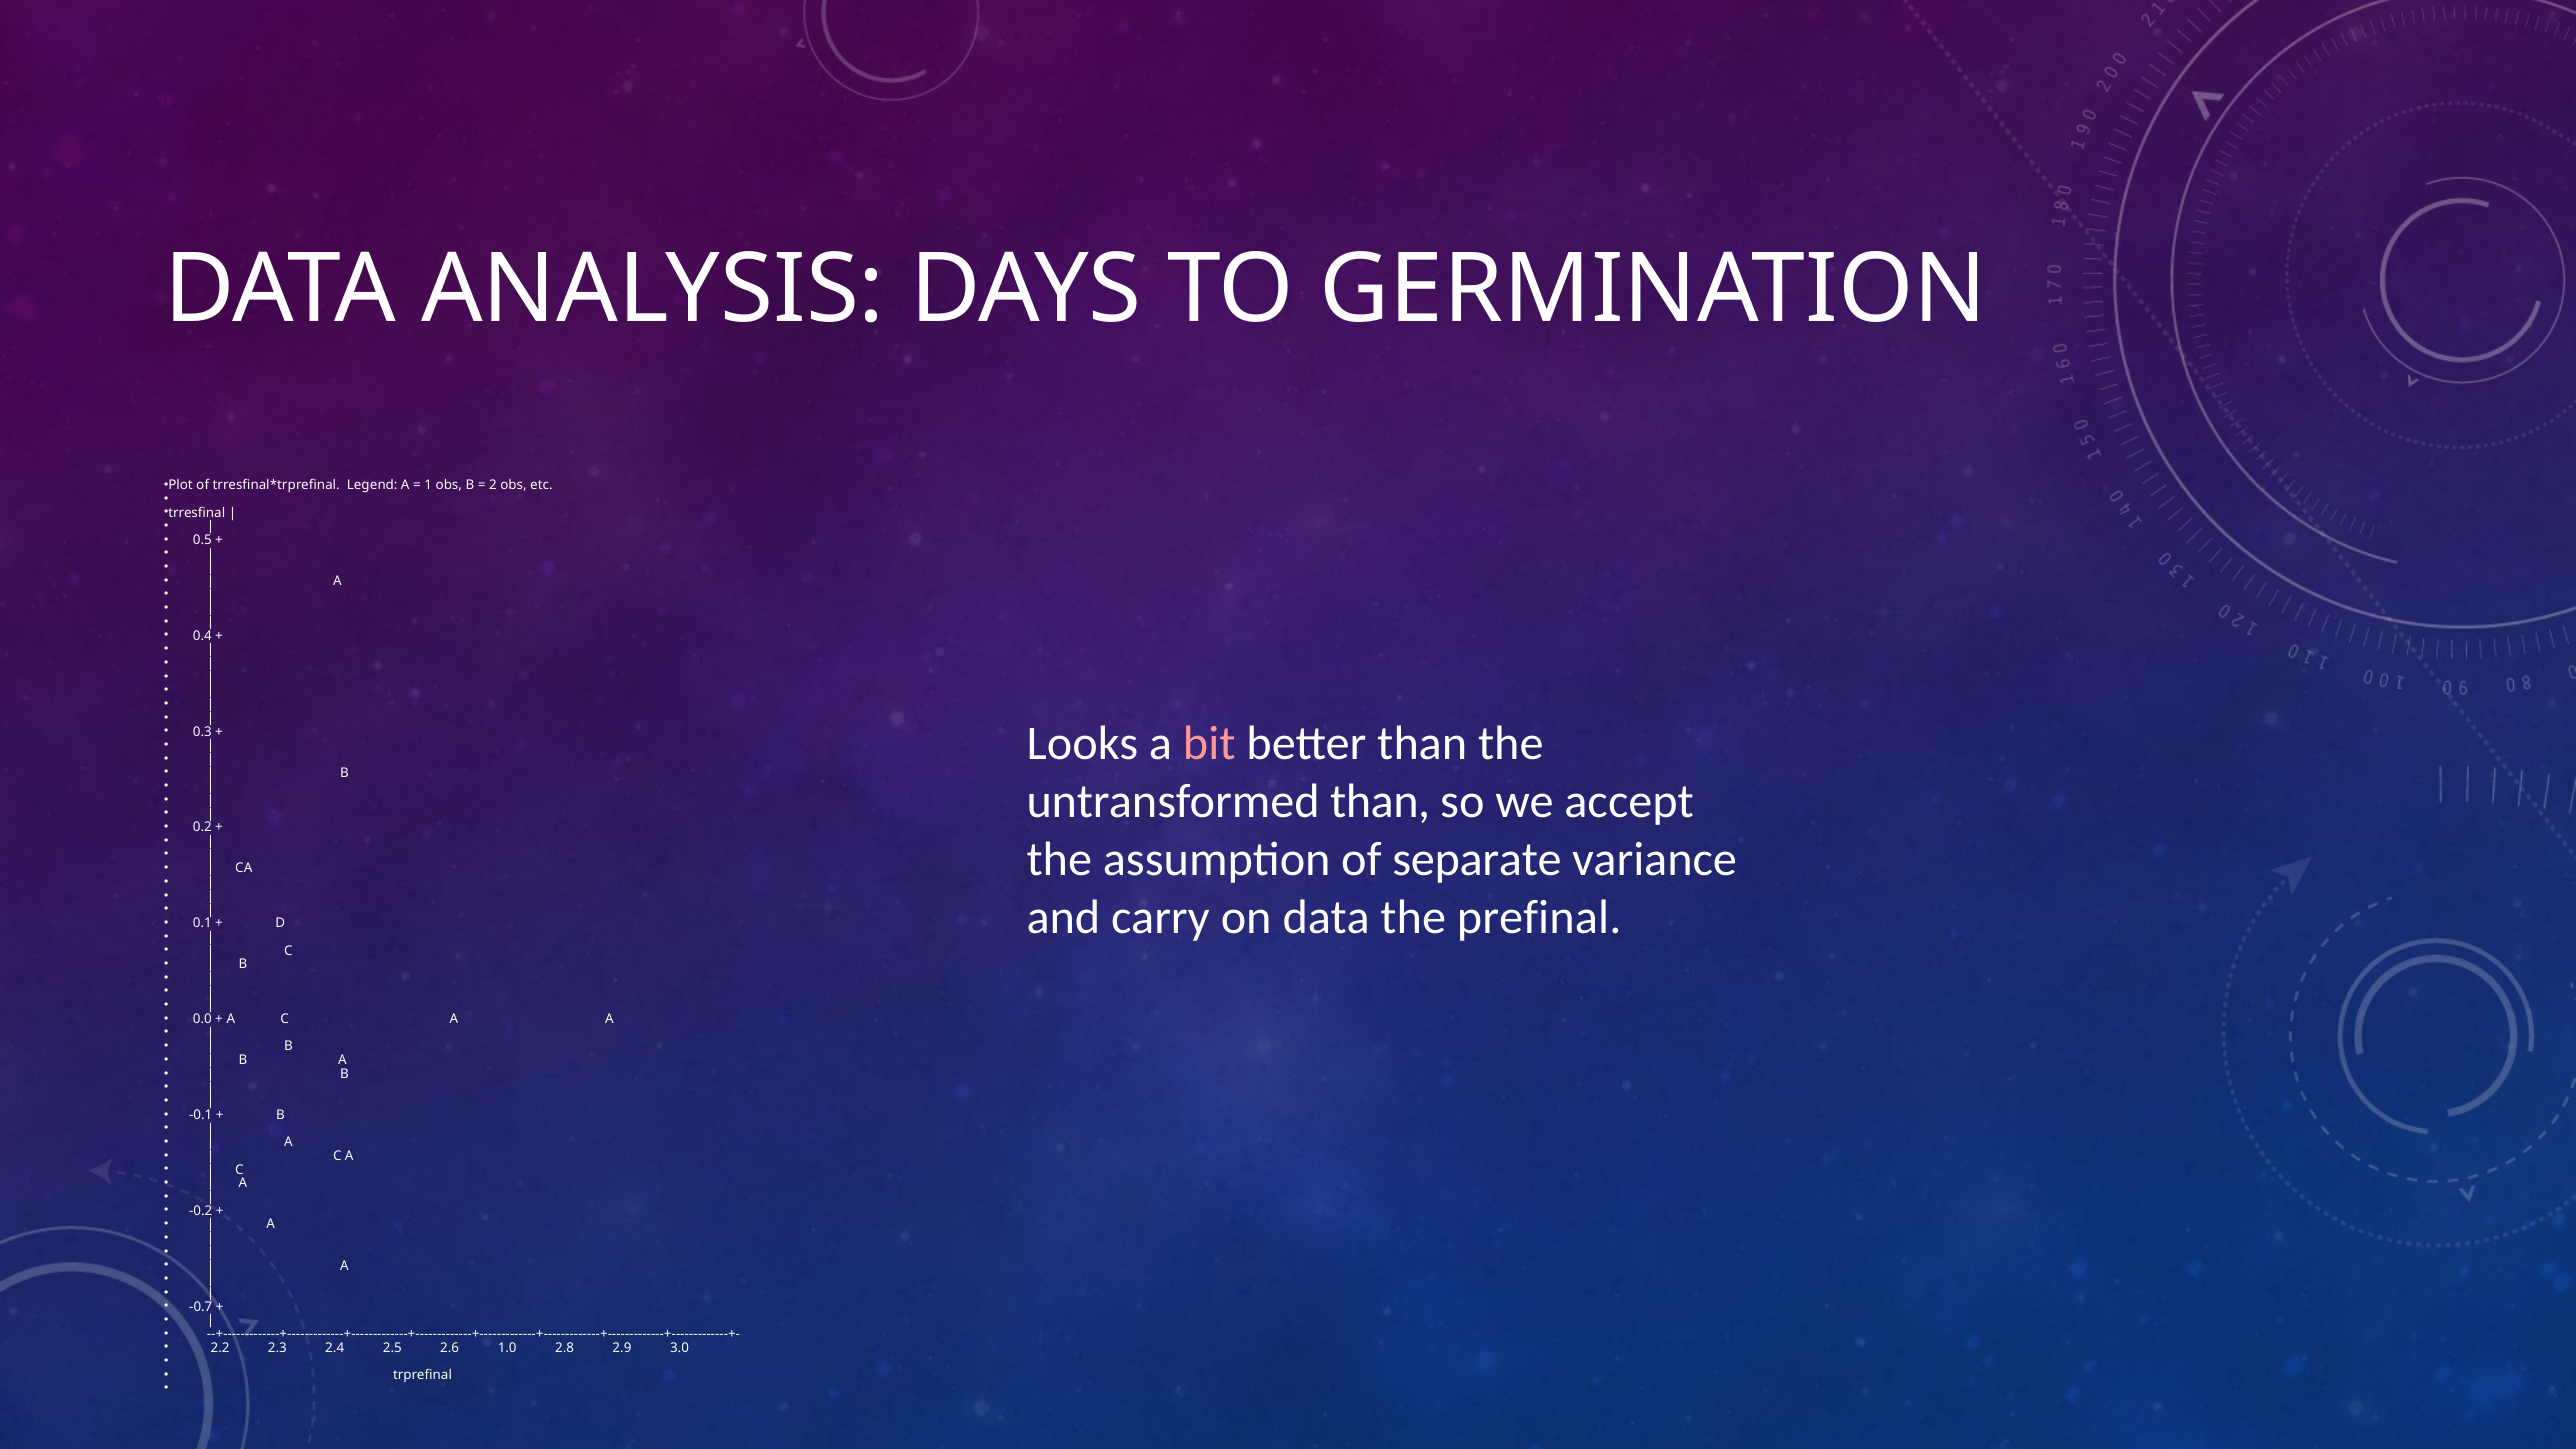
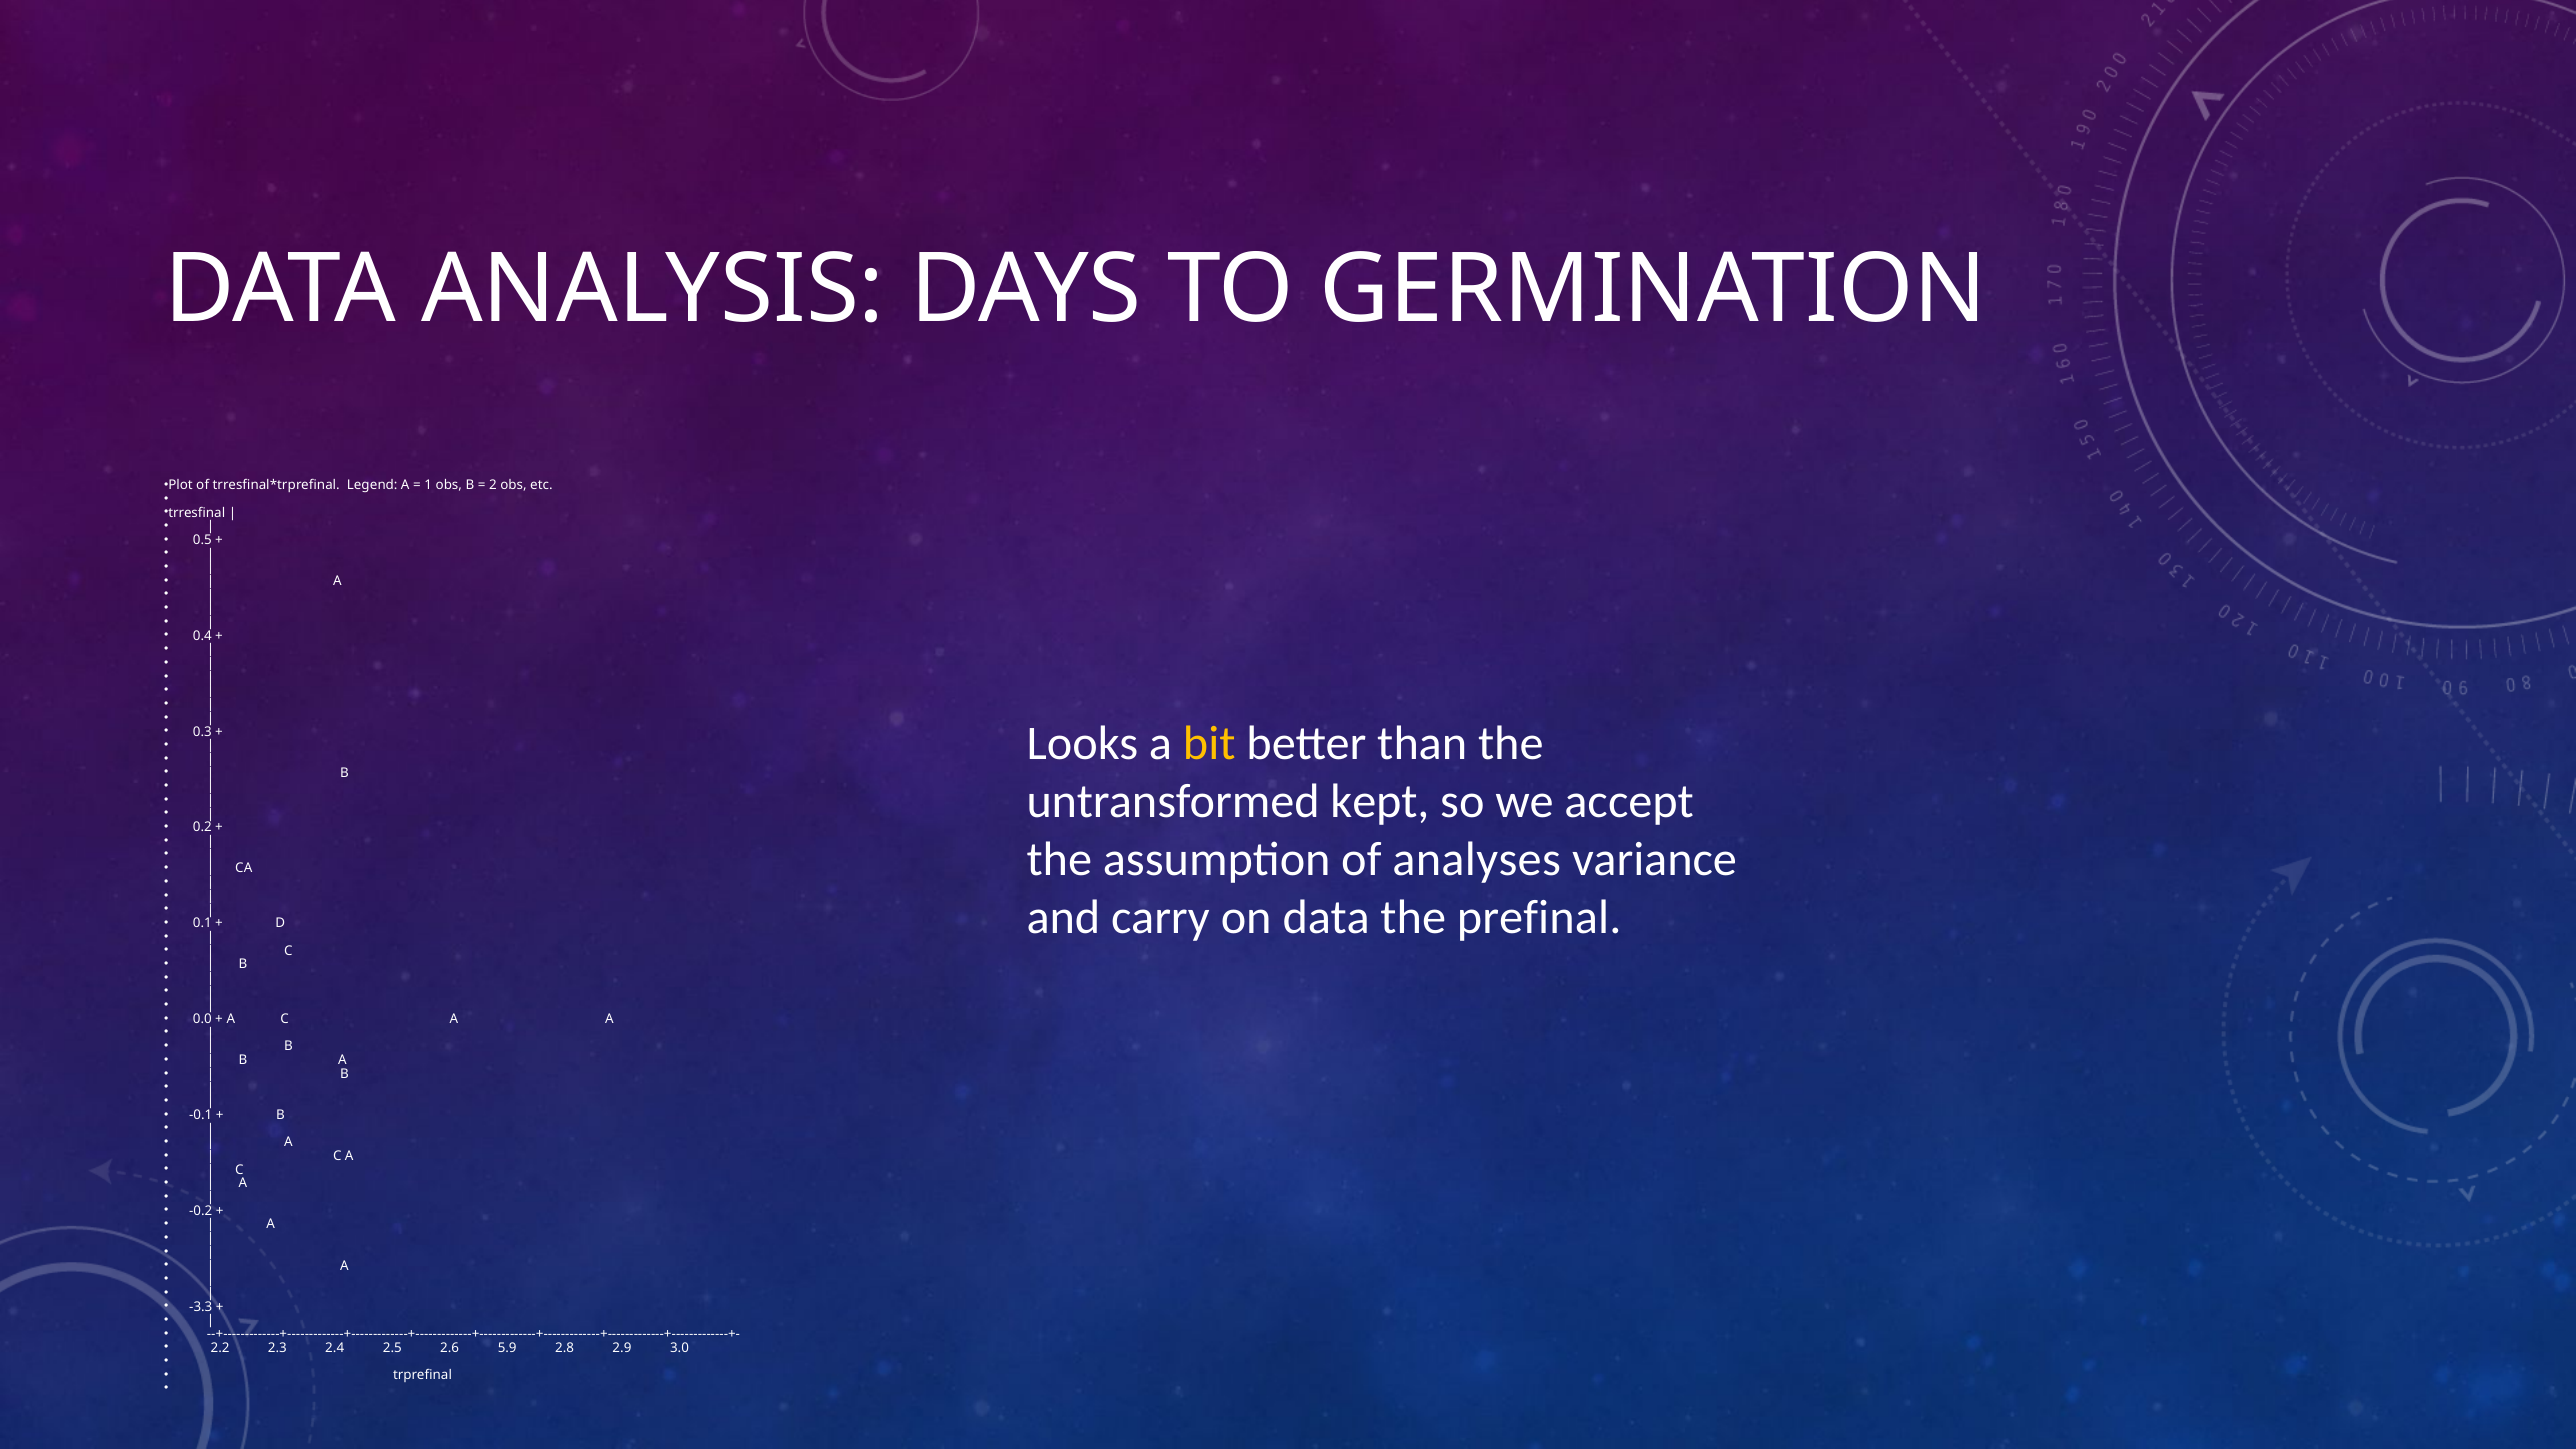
bit colour: pink -> yellow (1209, 744)
untransformed than: than -> kept (1380, 802)
separate: separate -> analyses (1477, 860)
-0.7: -0.7 -> -3.3 (201, 1307)
1.0: 1.0 -> 5.9 (507, 1348)
